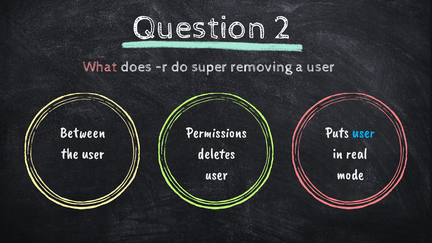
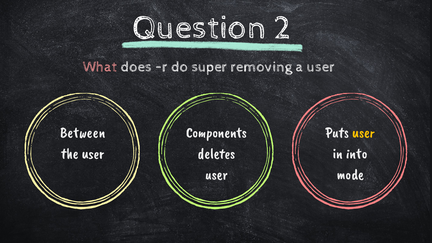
Permissions: Permissions -> Components (217, 133)
user colour: light blue -> yellow (364, 133)
real: real -> into (357, 154)
